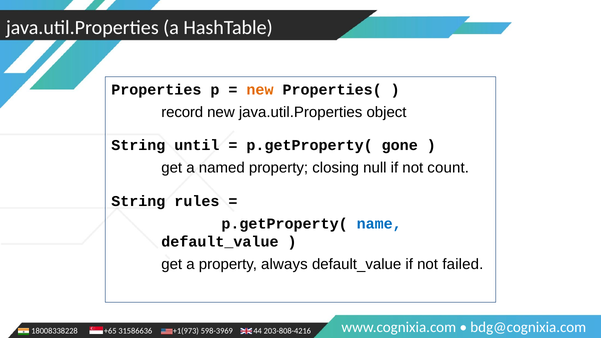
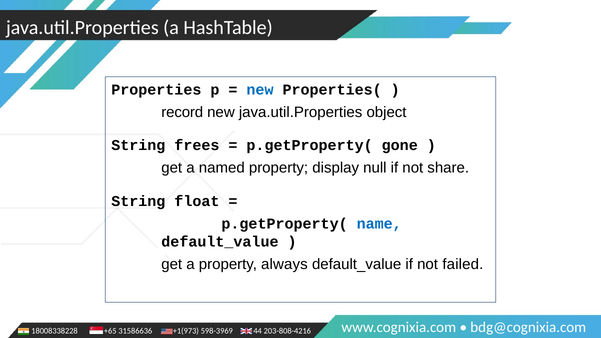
new colour: orange -> blue (260, 90)
until: until -> frees (197, 146)
closing: closing -> display (336, 168)
count: count -> share (448, 168)
rules: rules -> float (197, 201)
